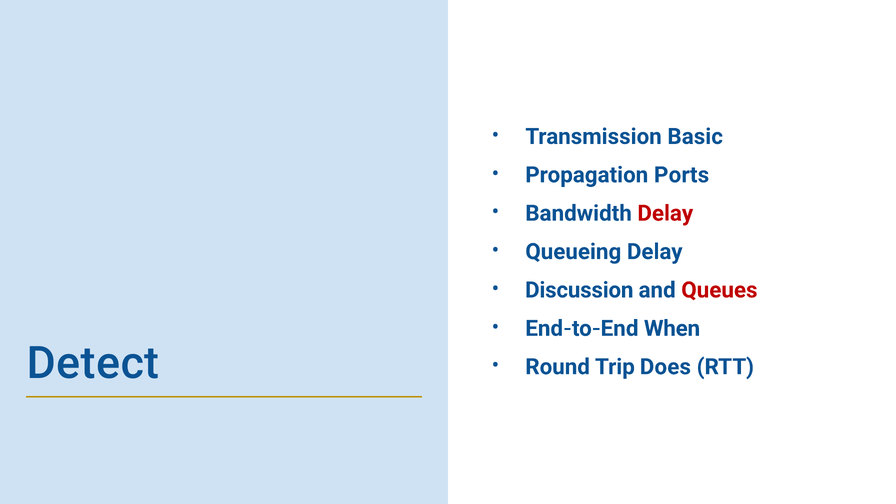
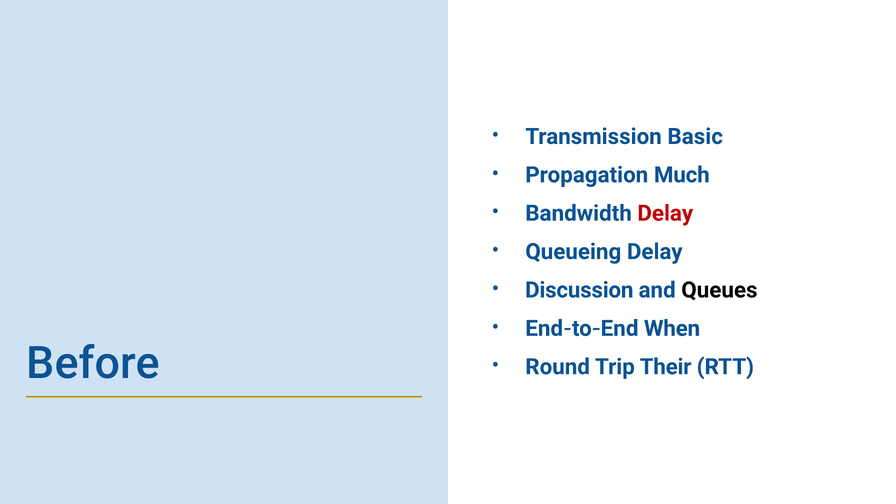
Ports: Ports -> Much (682, 175)
Queues colour: red -> black (719, 290)
Detect: Detect -> Before (93, 363)
Does: Does -> Their (666, 367)
